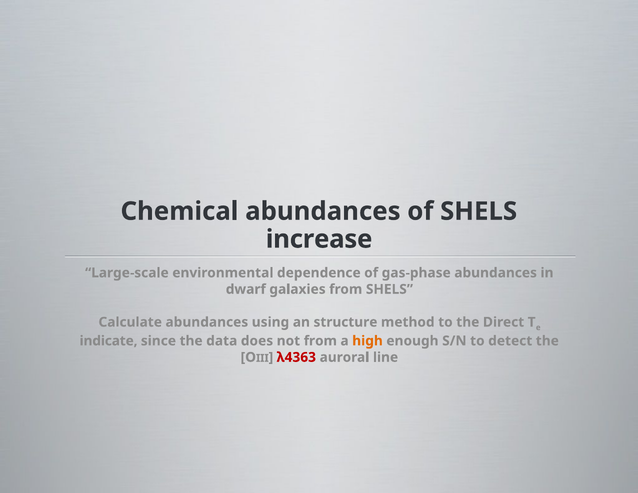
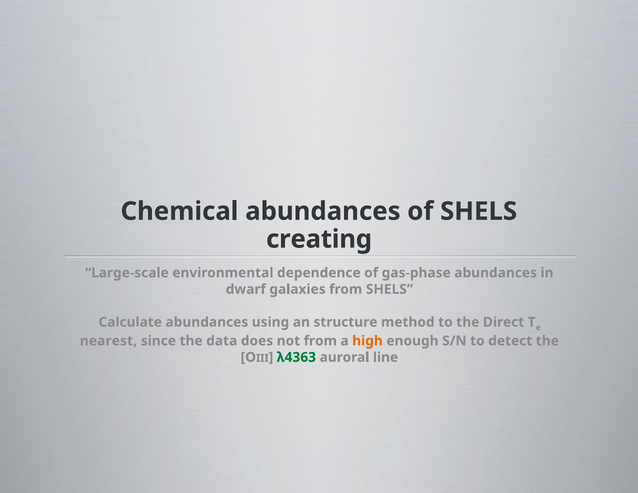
increase: increase -> creating (319, 239)
indicate: indicate -> nearest (108, 341)
λ4363 colour: red -> green (296, 357)
